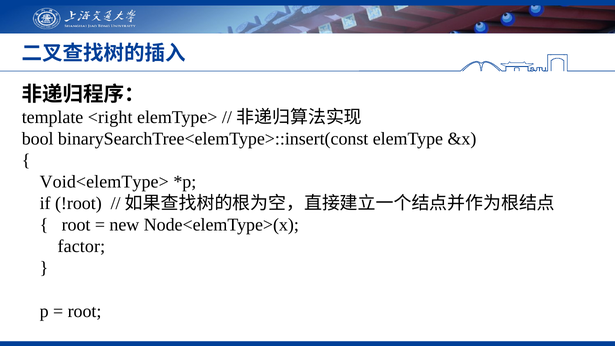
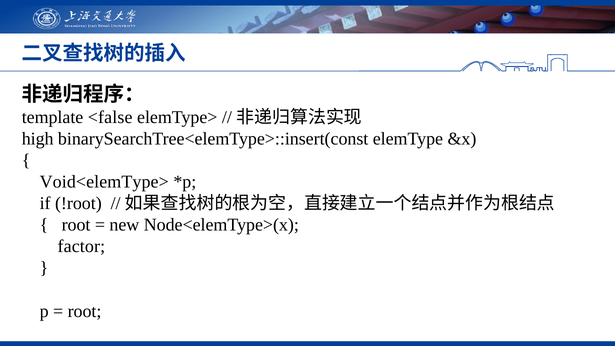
<right: <right -> <false (110, 117)
bool: bool -> high (38, 139)
